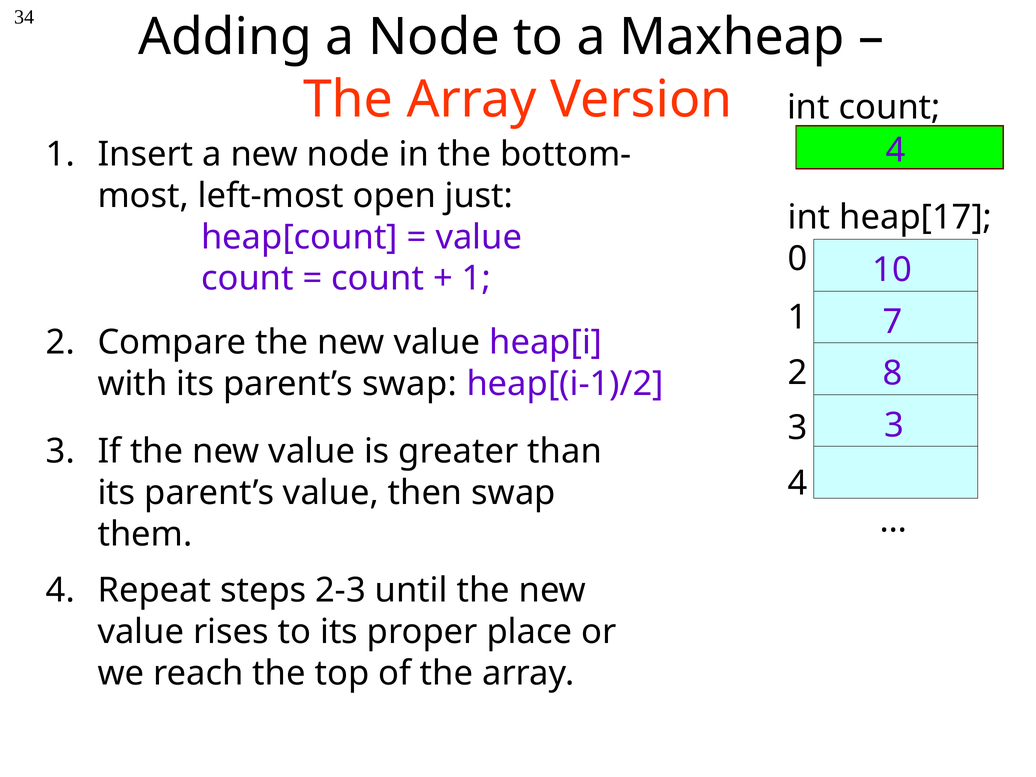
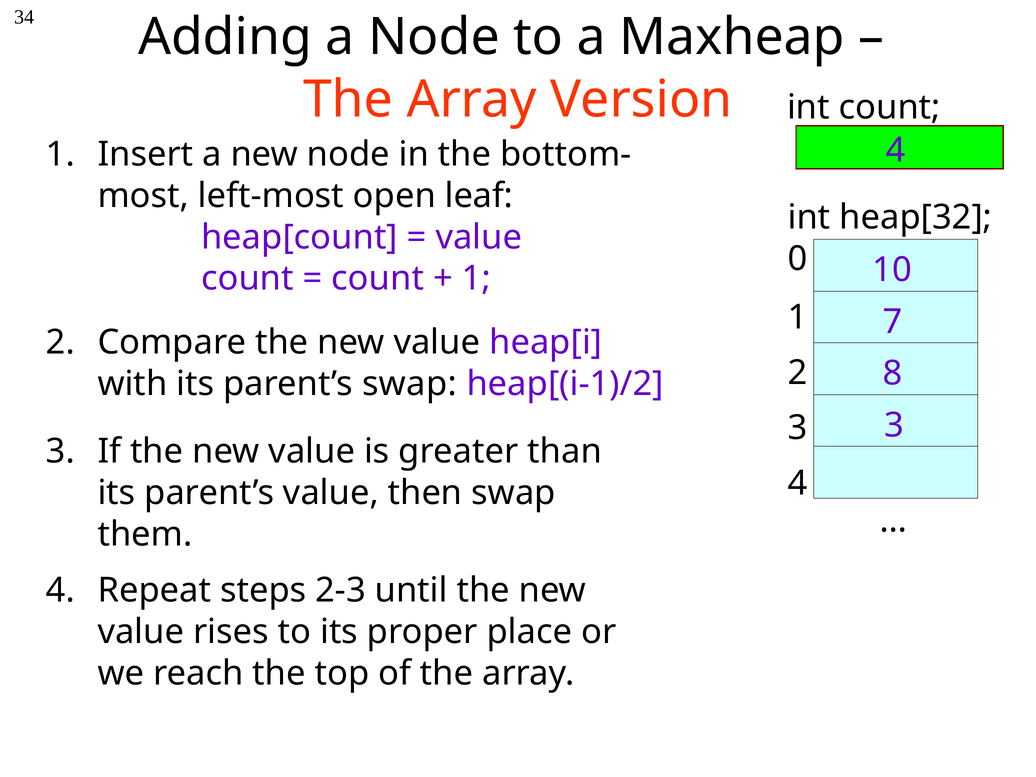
just: just -> leaf (479, 196)
heap[17: heap[17 -> heap[32 (916, 217)
